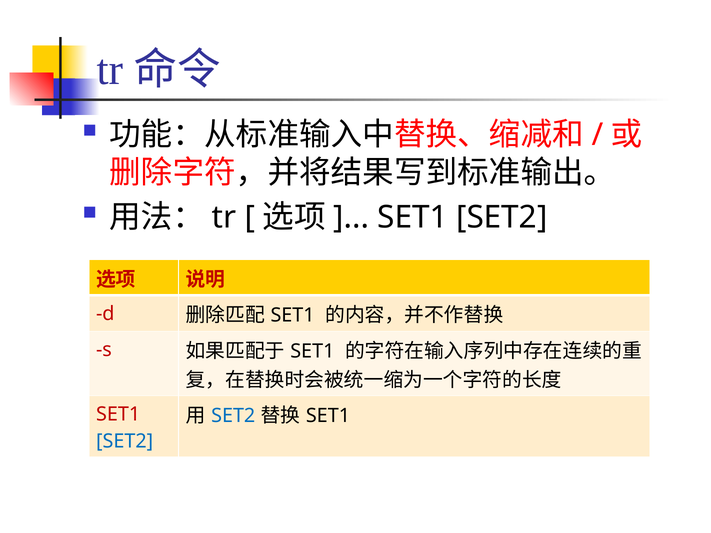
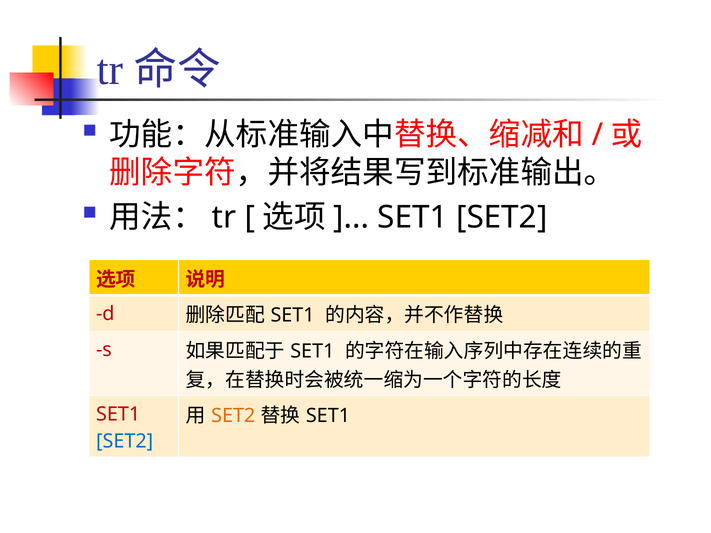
SET2 colour: blue -> orange (233, 416)
